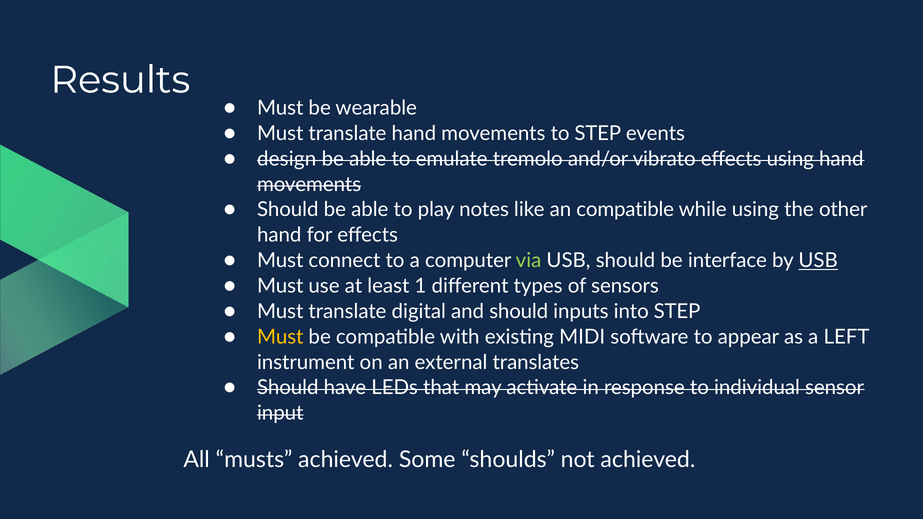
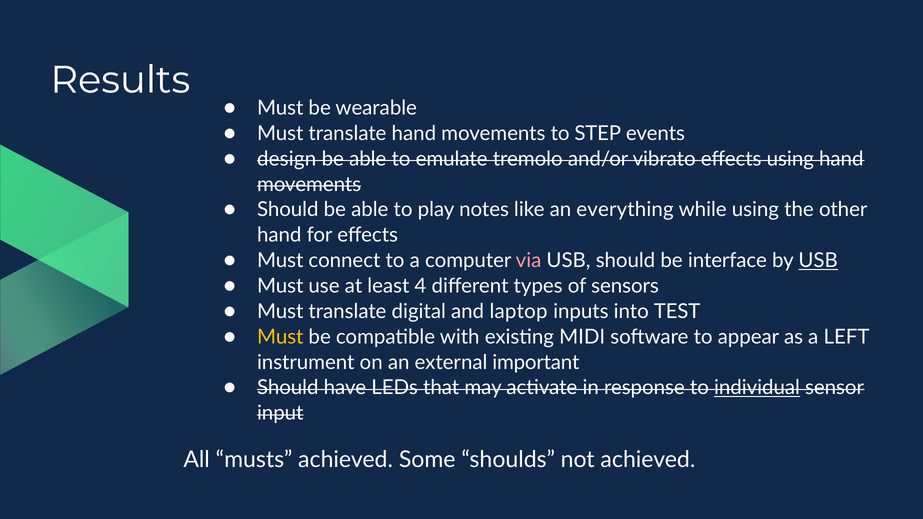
an compatible: compatible -> everything (625, 210)
via colour: light green -> pink (529, 261)
1: 1 -> 4 (420, 286)
and should: should -> laptop (519, 312)
into STEP: STEP -> TEST (677, 312)
translates: translates -> important (536, 362)
individual underline: none -> present (757, 388)
